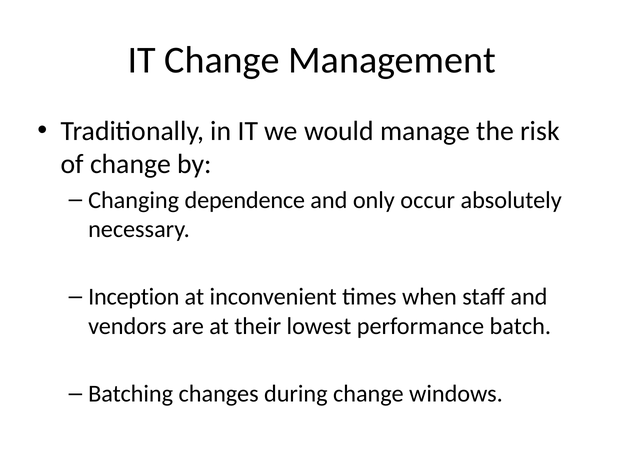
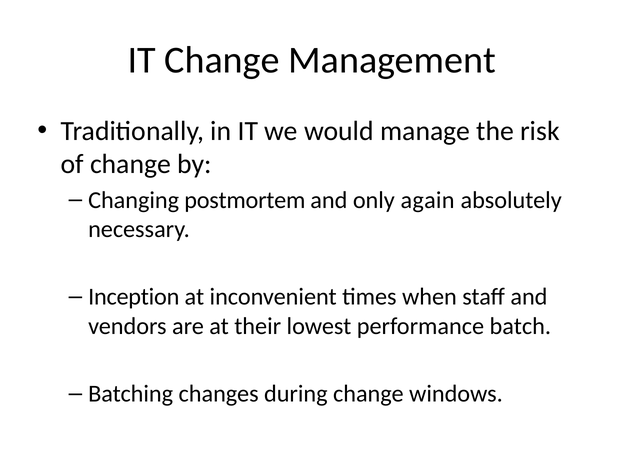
dependence: dependence -> postmortem (245, 200)
occur: occur -> again (428, 200)
